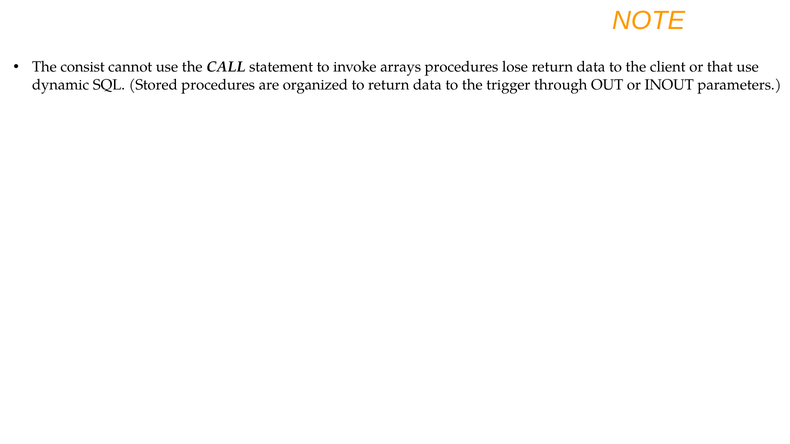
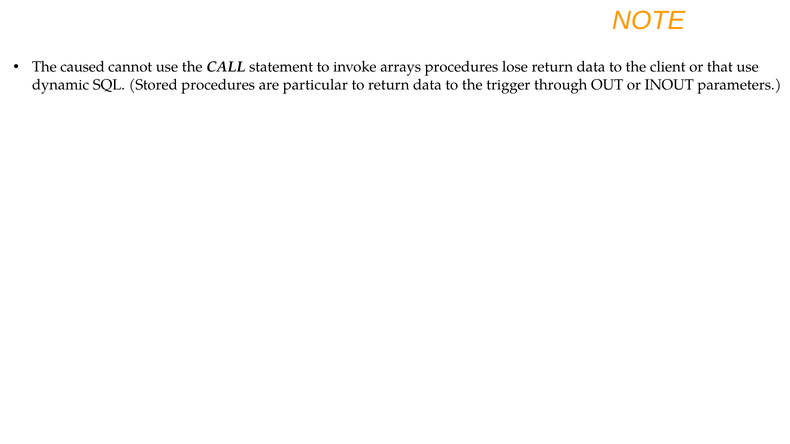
consist: consist -> caused (83, 67)
organized: organized -> particular (315, 85)
